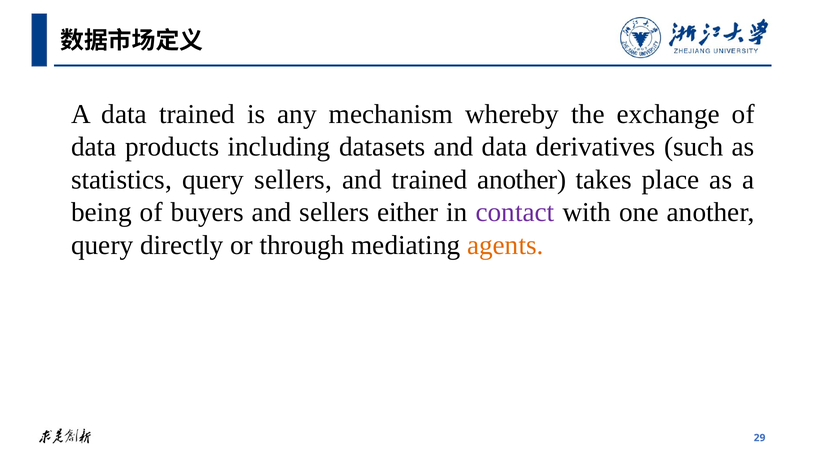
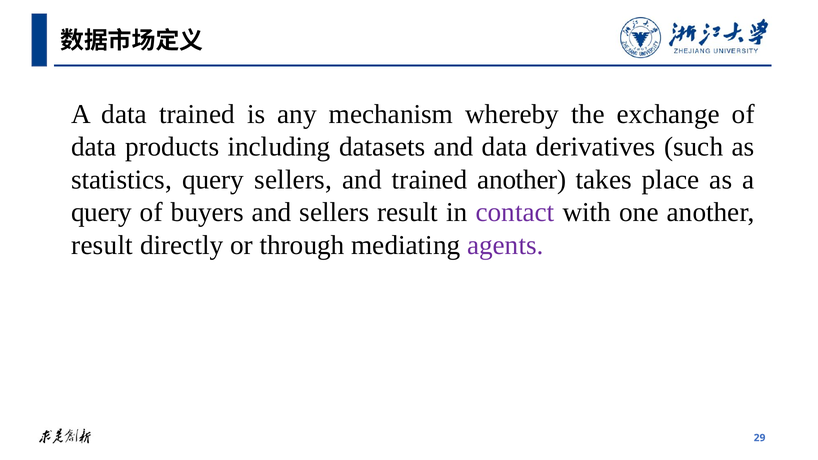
being: being -> query (102, 212)
sellers either: either -> result (408, 212)
query: query -> result (102, 245)
agents colour: orange -> purple (505, 245)
